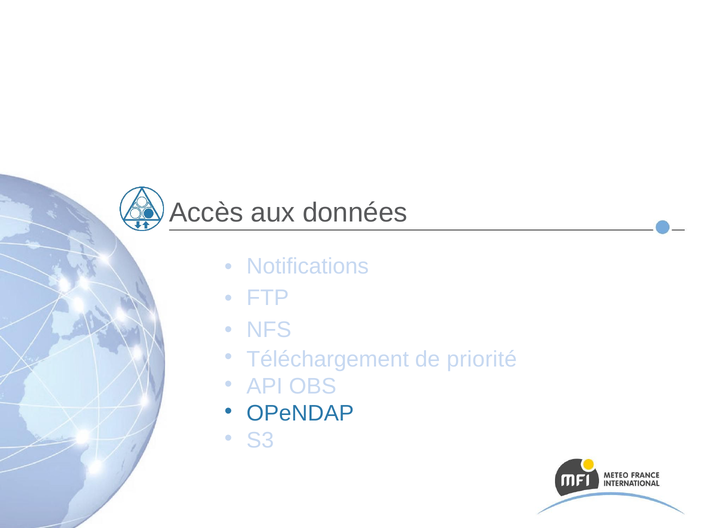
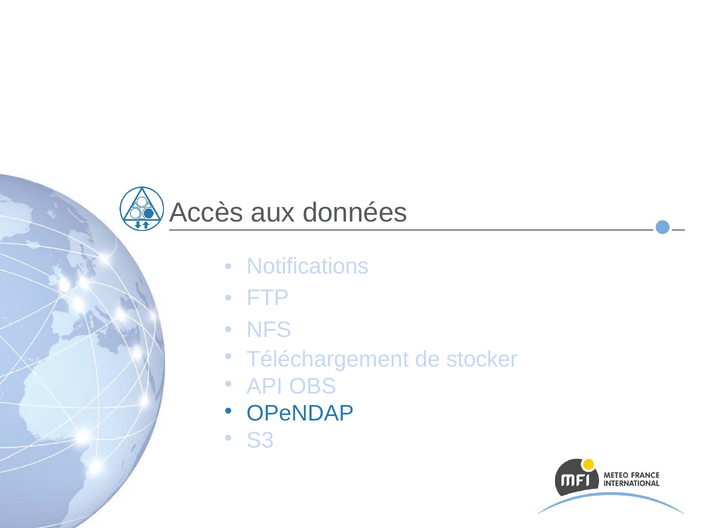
priorité: priorité -> stocker (482, 359)
